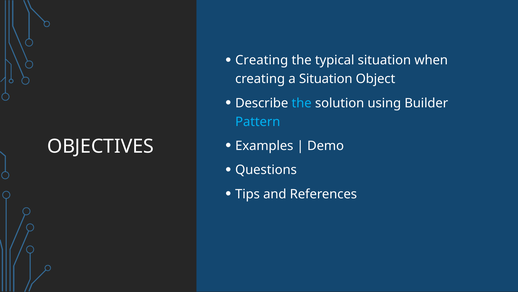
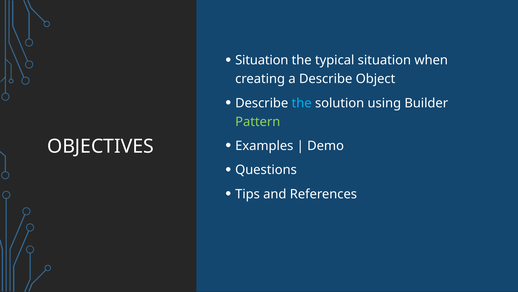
Creating: Creating -> Situation (262, 60)
a Situation: Situation -> Describe (326, 79)
Pattern colour: light blue -> light green (258, 122)
